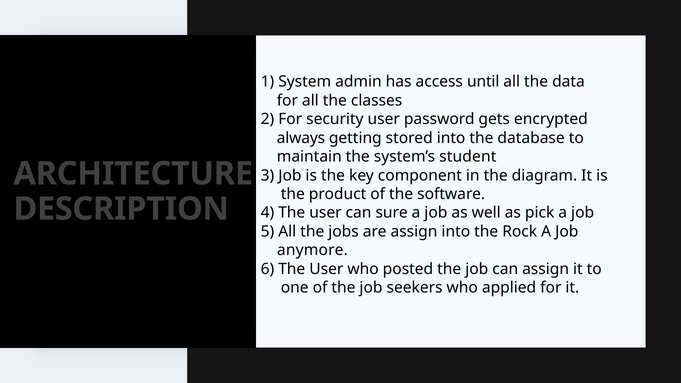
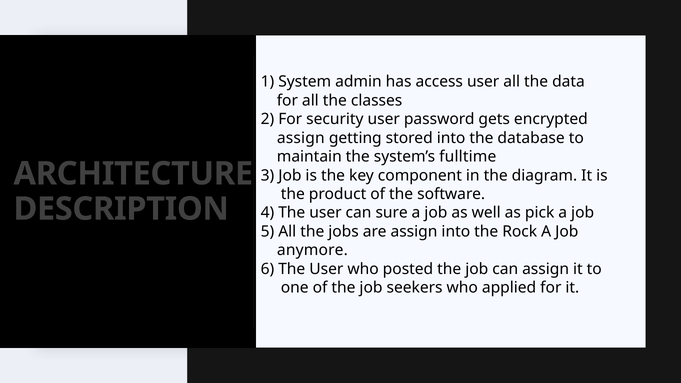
access until: until -> user (483, 82)
always: always -> assign (301, 138)
student: student -> fulltime (468, 157)
